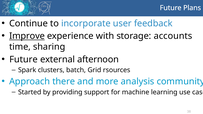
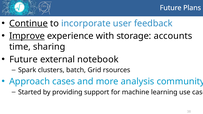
Continue underline: none -> present (28, 23)
afternoon: afternoon -> notebook (98, 60)
Approach there: there -> cases (64, 82)
